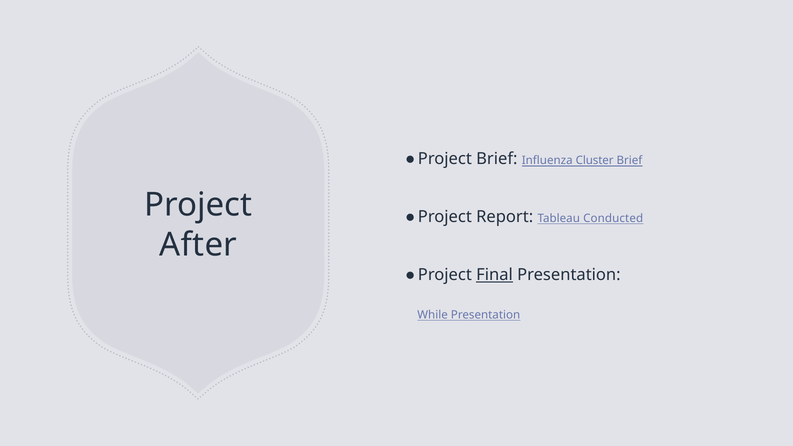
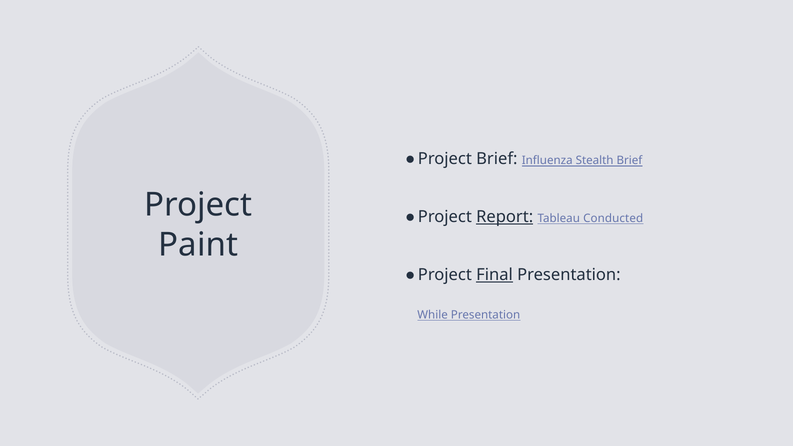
Cluster: Cluster -> Stealth (595, 161)
Report underline: none -> present (505, 217)
After: After -> Paint (198, 245)
